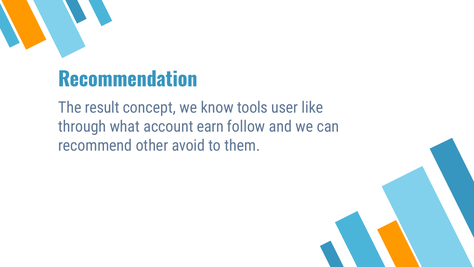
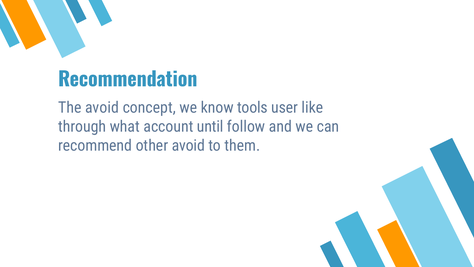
The result: result -> avoid (102, 107)
earn: earn -> until (210, 126)
